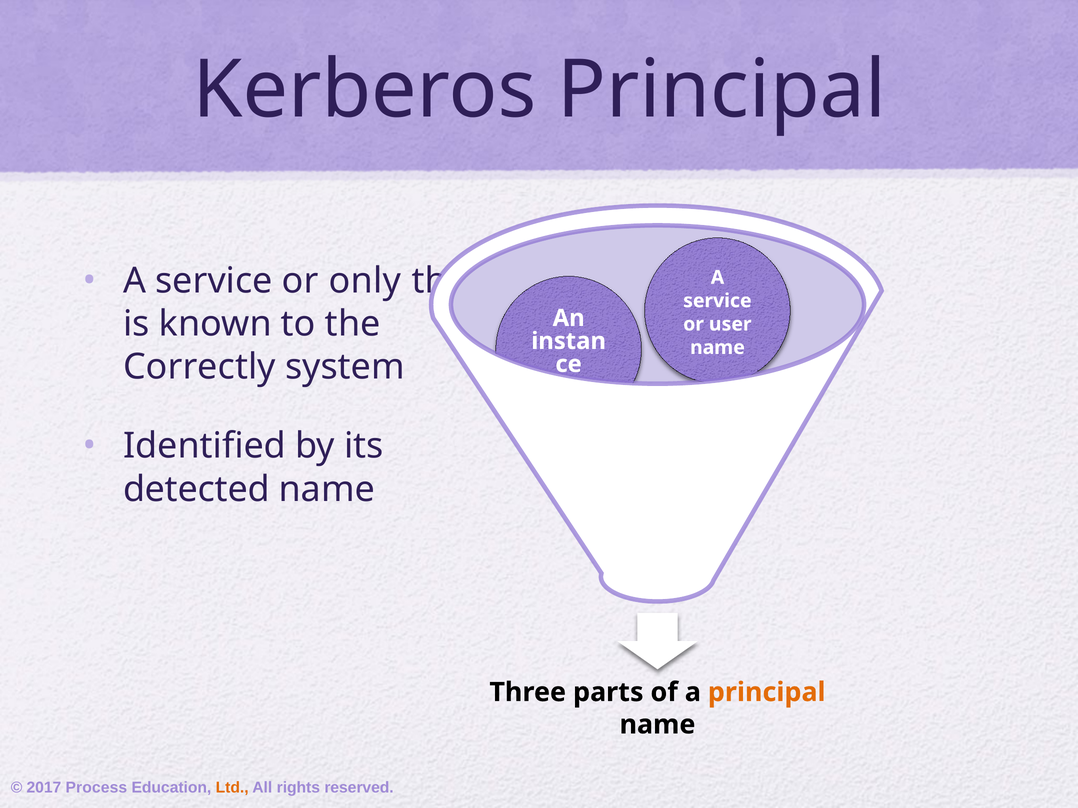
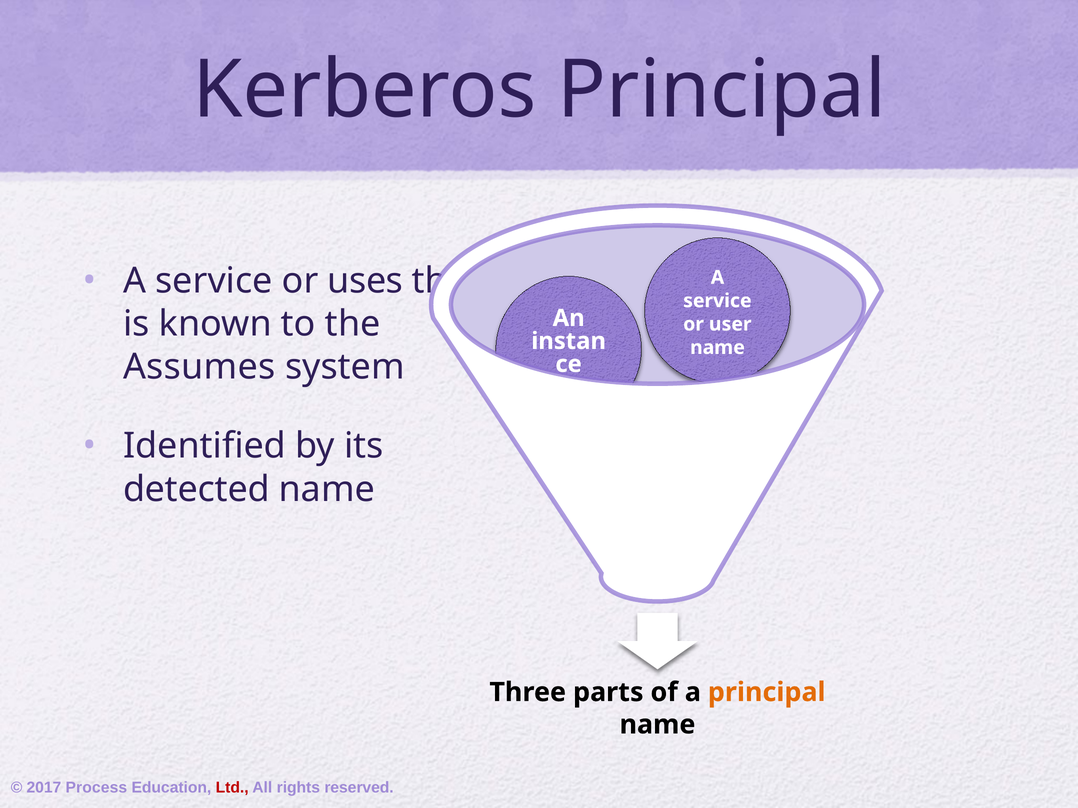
only: only -> uses (365, 281)
Correctly: Correctly -> Assumes (199, 367)
Ltd colour: orange -> red (232, 788)
